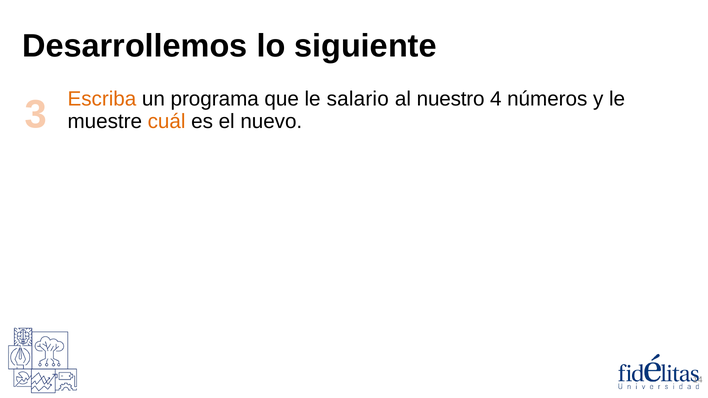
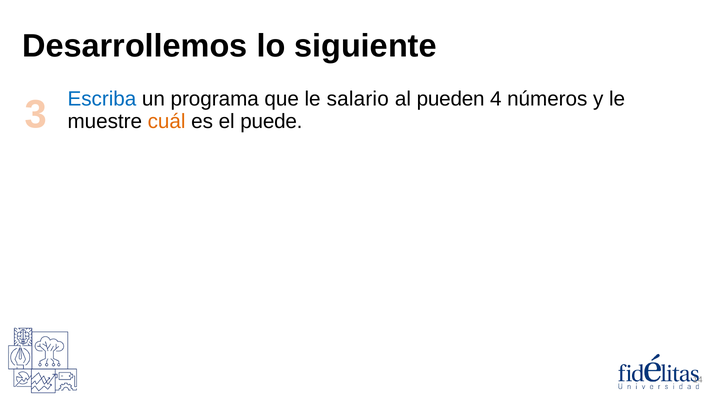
Escriba colour: orange -> blue (102, 99)
nuestro: nuestro -> pueden (451, 99)
nuevo: nuevo -> puede (271, 121)
